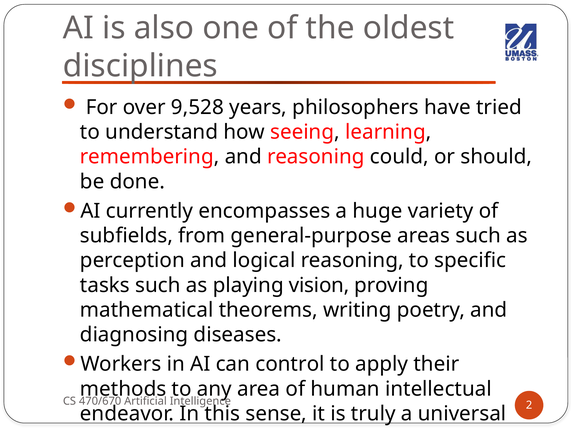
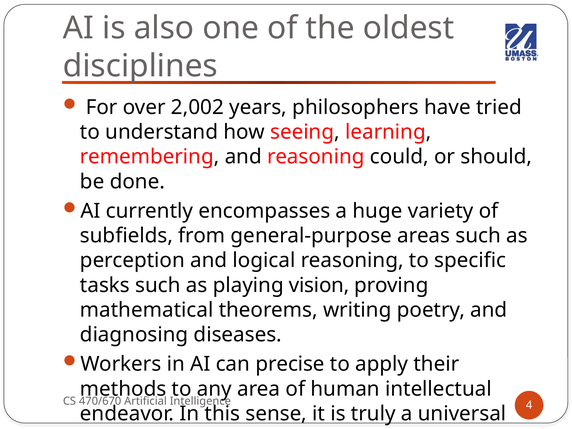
9,528: 9,528 -> 2,002 (197, 107)
control: control -> precise (290, 364)
2: 2 -> 4 (529, 405)
